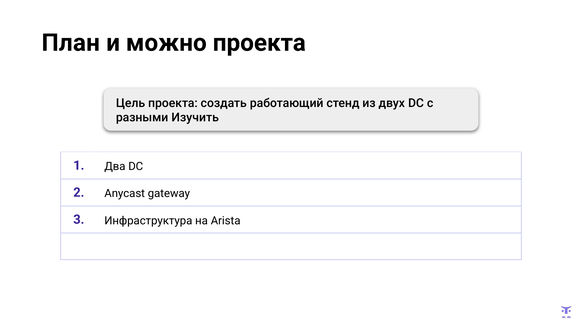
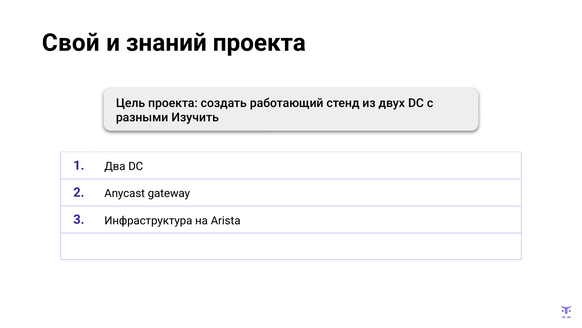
План: План -> Свой (71, 43)
можно: можно -> знаний (166, 43)
